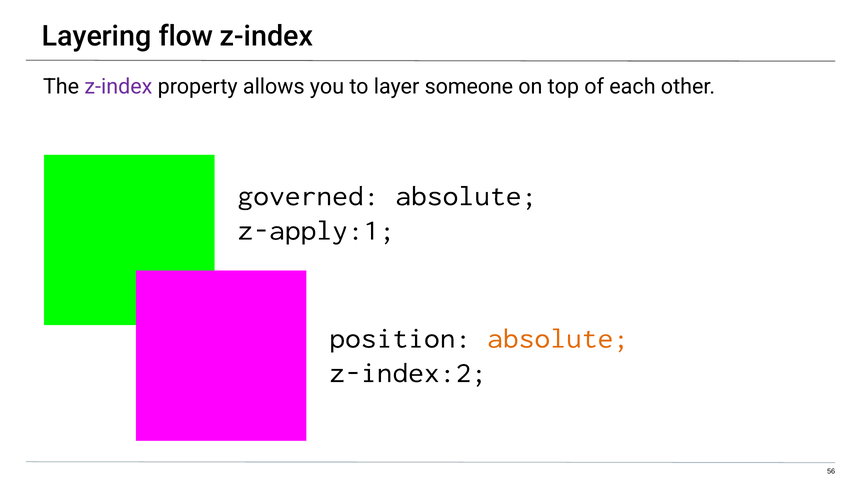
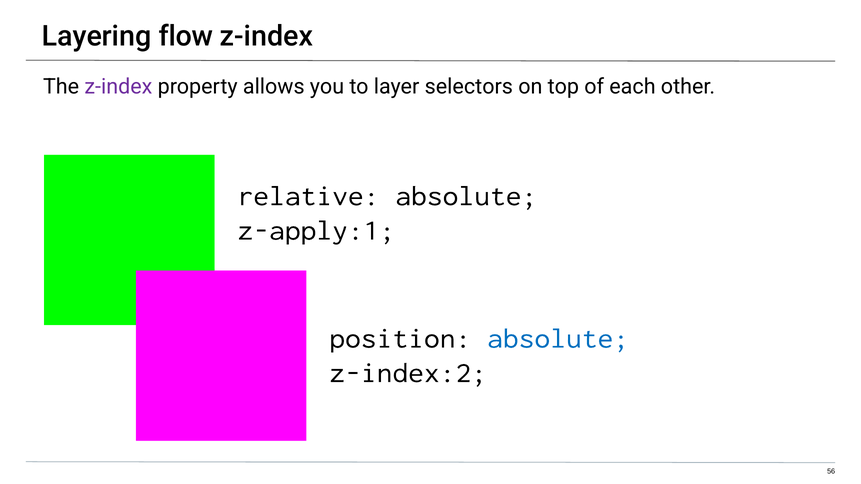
someone: someone -> selectors (469, 87)
governed: governed -> relative (309, 196)
absolute colour: orange -> blue (558, 338)
